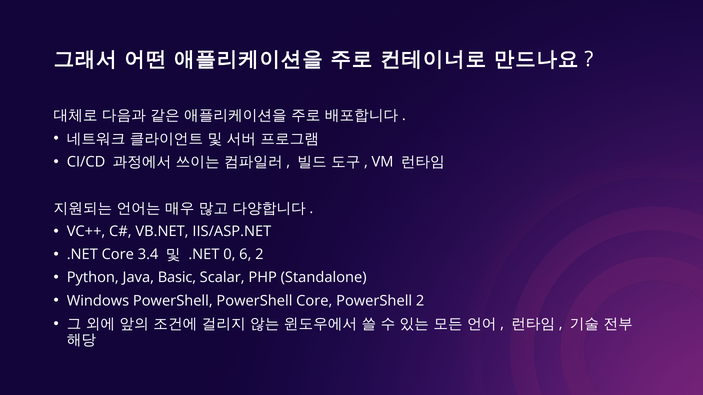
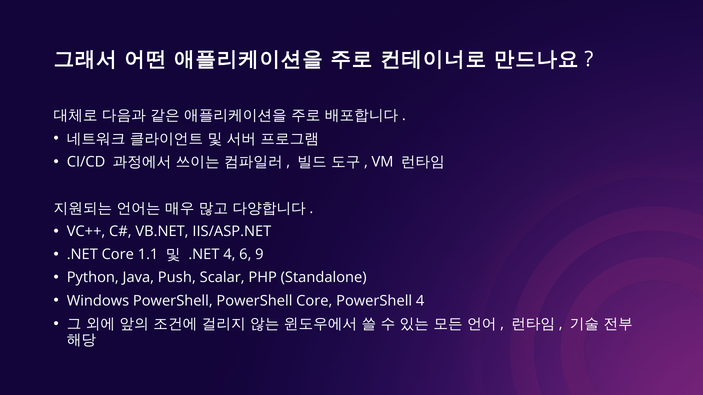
3.4: 3.4 -> 1.1 (148, 255)
.NET 0: 0 -> 4 (229, 255)
6 2: 2 -> 9 (259, 255)
Basic: Basic -> Push (177, 278)
PowerShell 2: 2 -> 4 (420, 301)
